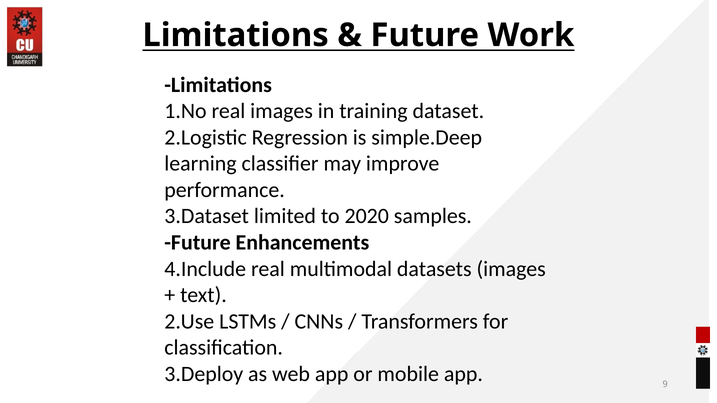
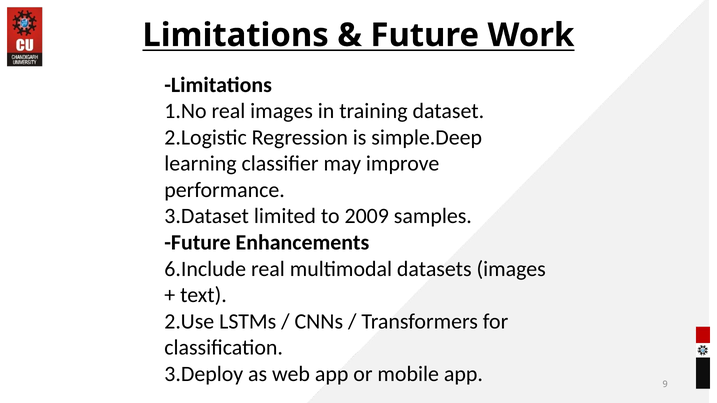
2020: 2020 -> 2009 (367, 216)
4.Include: 4.Include -> 6.Include (205, 269)
